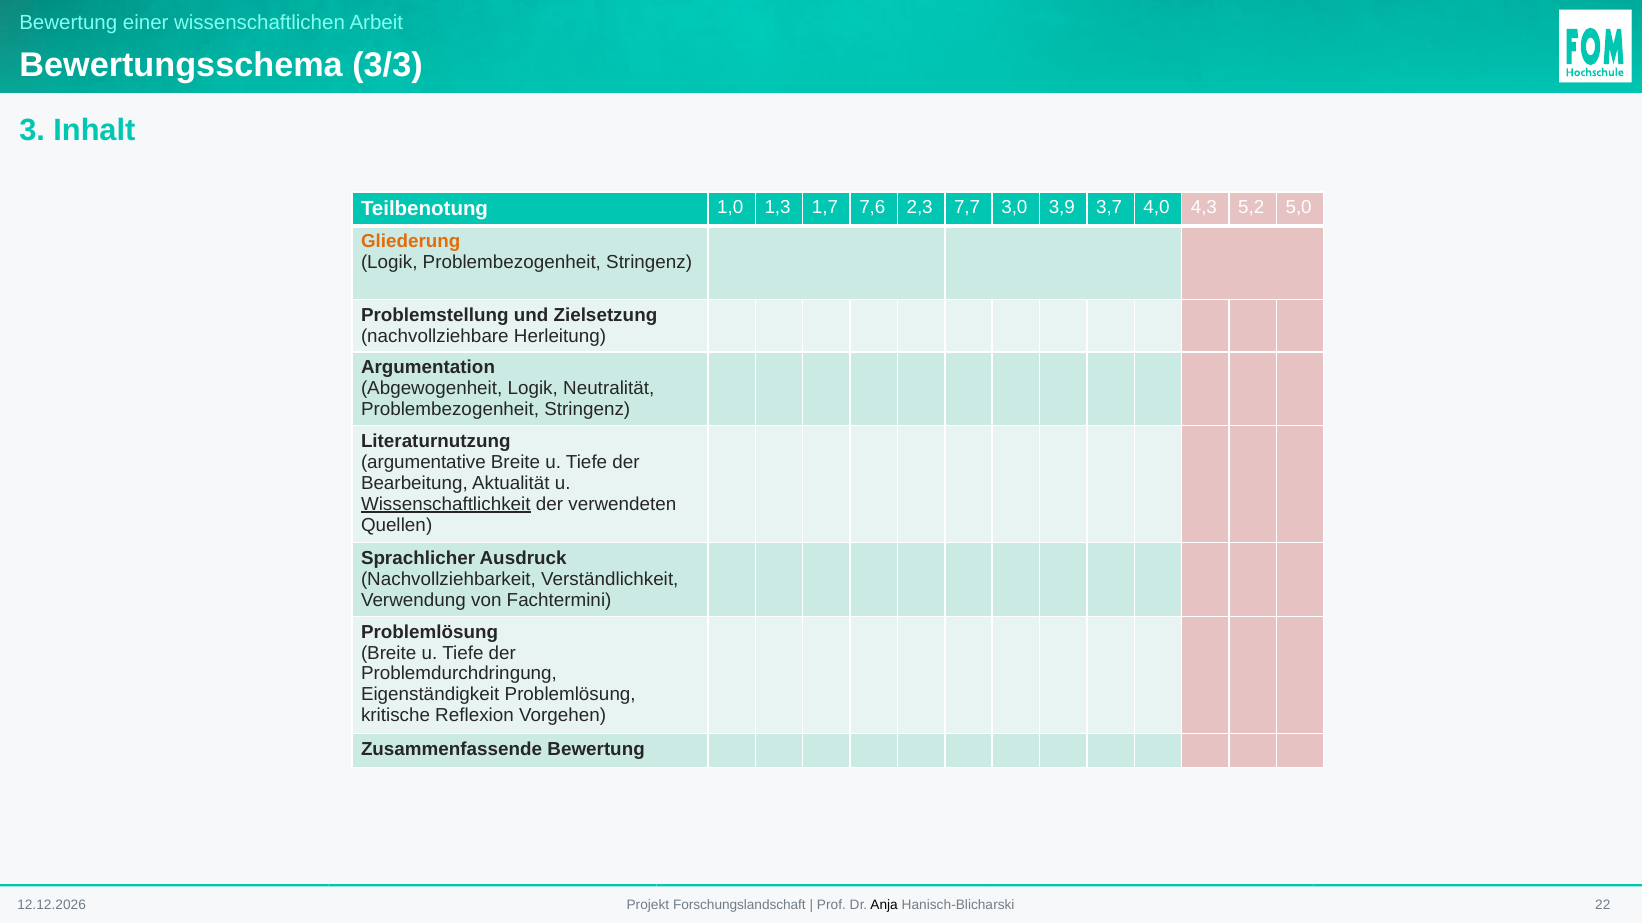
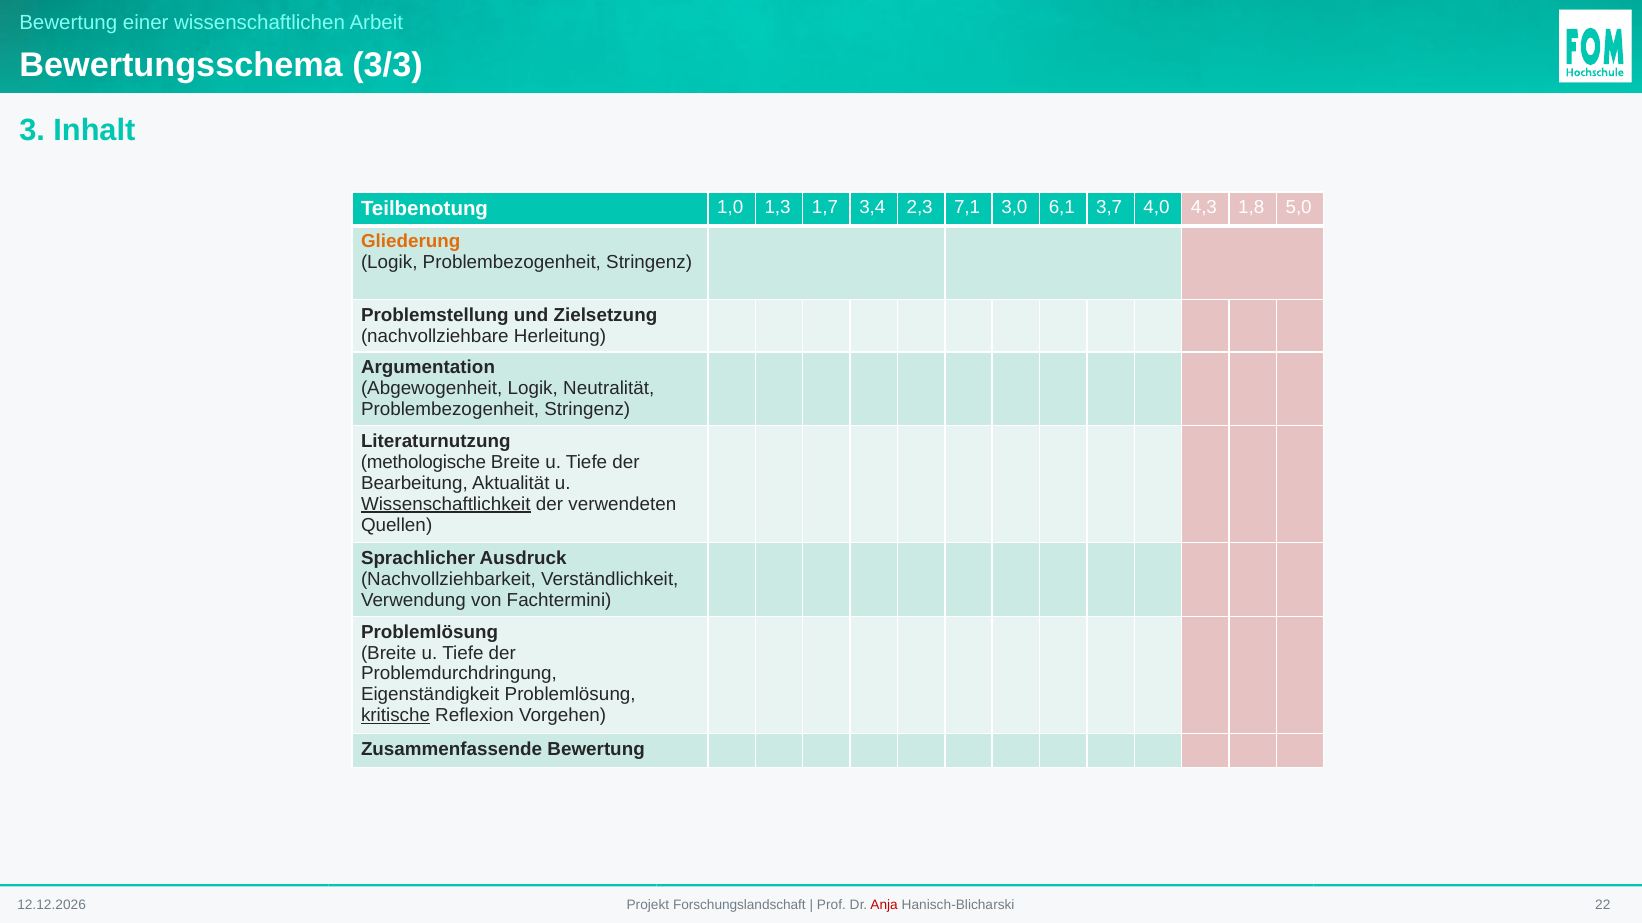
7,6: 7,6 -> 3,4 (872, 208)
7,7: 7,7 -> 7,1 (967, 208)
3,9: 3,9 -> 6,1 (1062, 208)
5,2: 5,2 -> 1,8 (1251, 208)
argumentative: argumentative -> methologische (423, 462)
kritische underline: none -> present (396, 716)
Anja colour: black -> red (884, 906)
